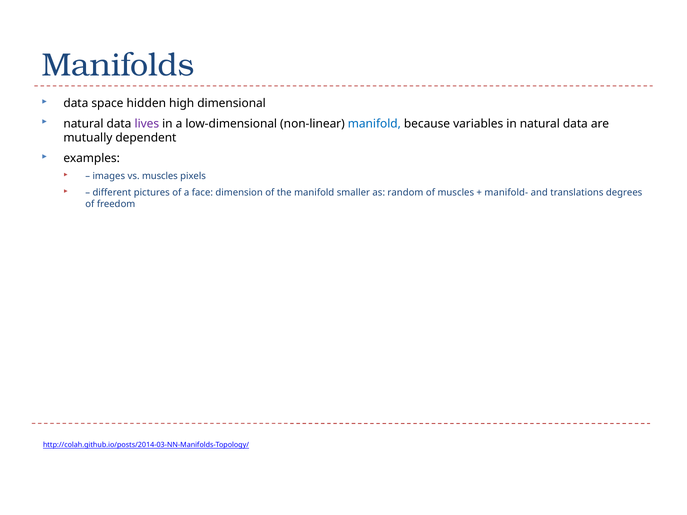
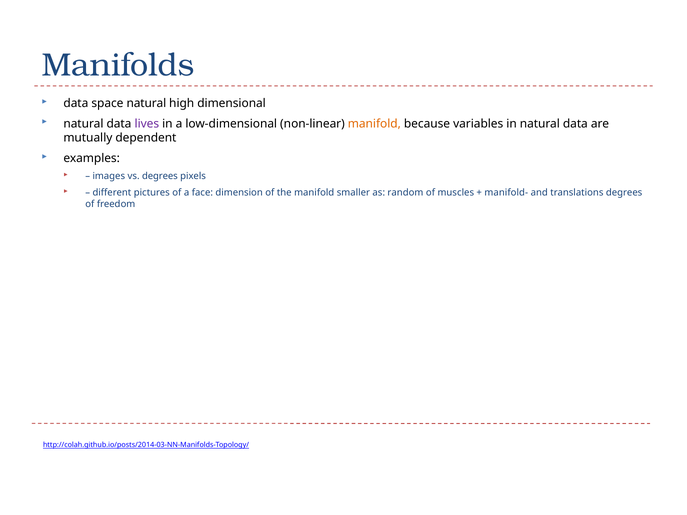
space hidden: hidden -> natural (146, 103)
manifold colour: blue -> orange (374, 124)
vs muscles: muscles -> degrees (160, 176)
